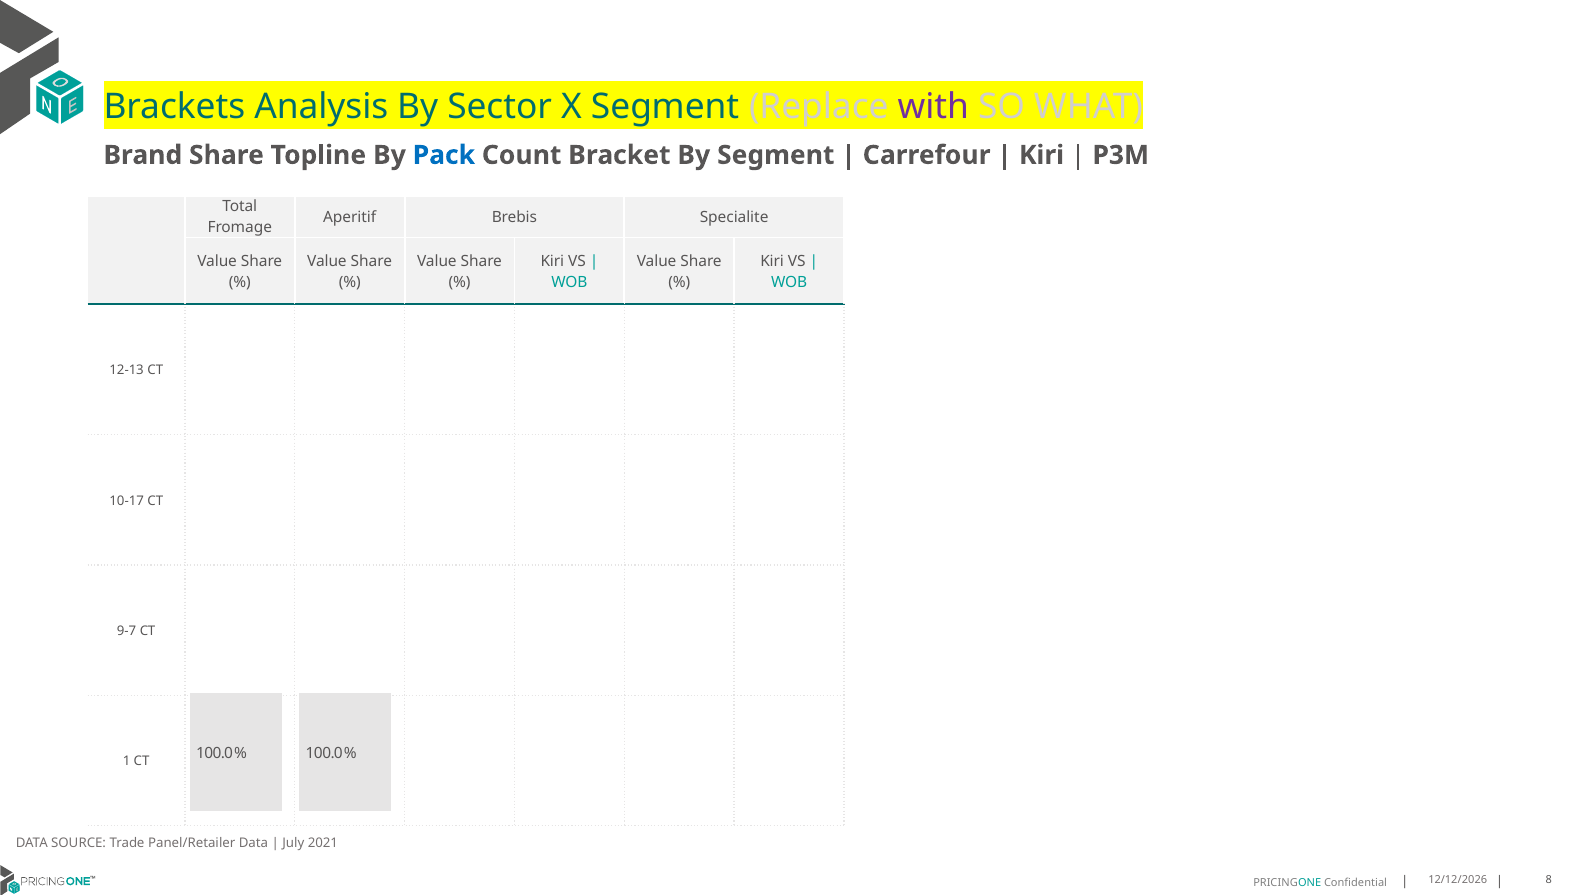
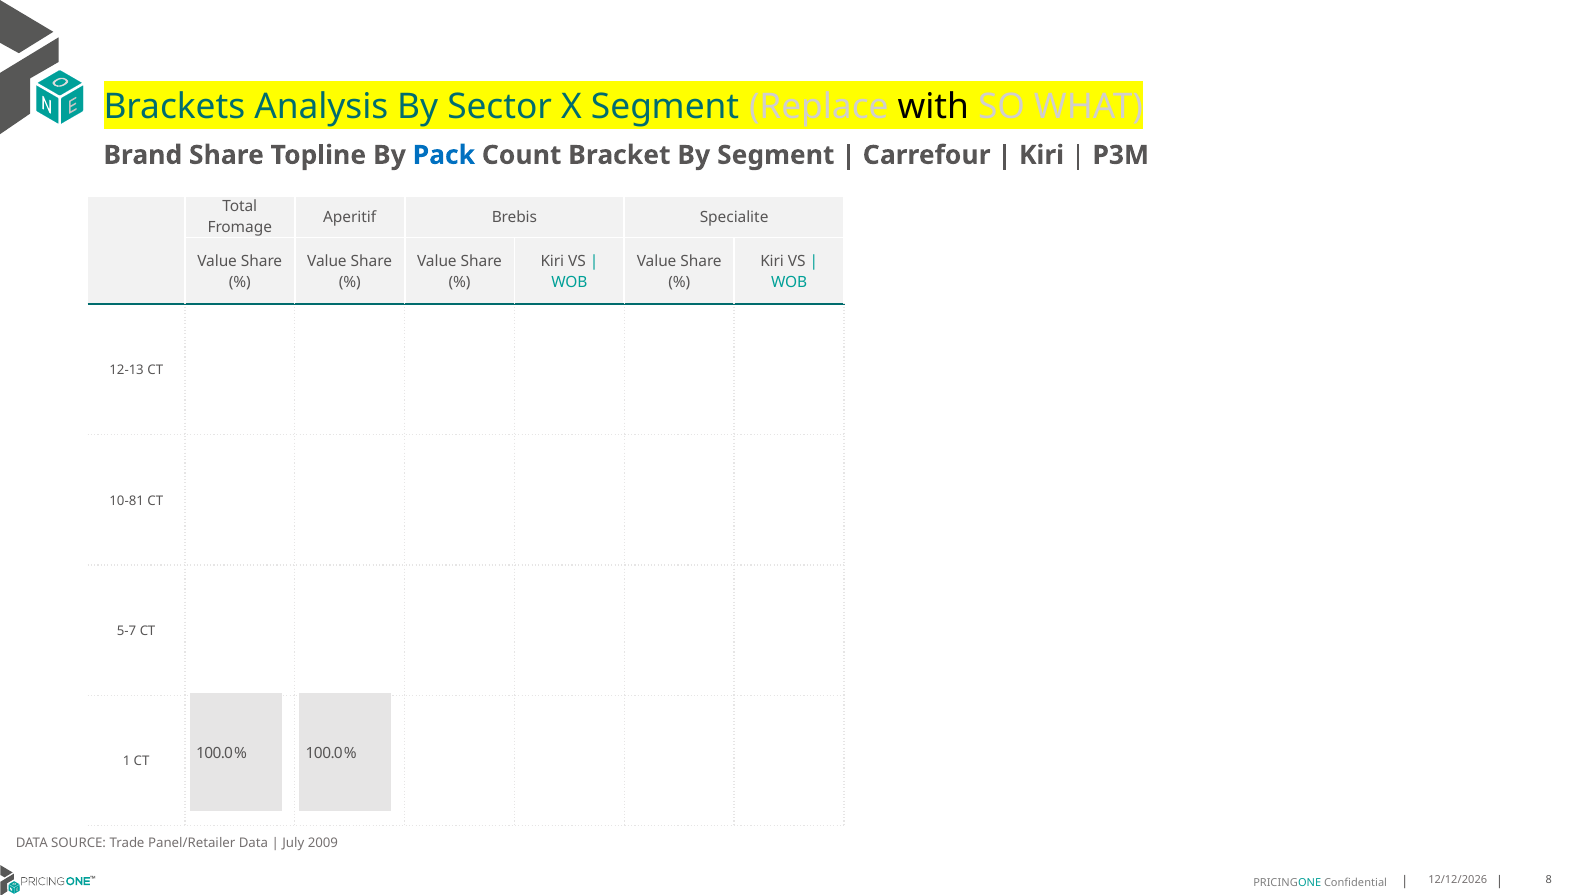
with colour: purple -> black (933, 107)
10-17: 10-17 -> 10-81 (127, 501)
9-7: 9-7 -> 5-7 (127, 631)
2021: 2021 -> 2009 (323, 843)
